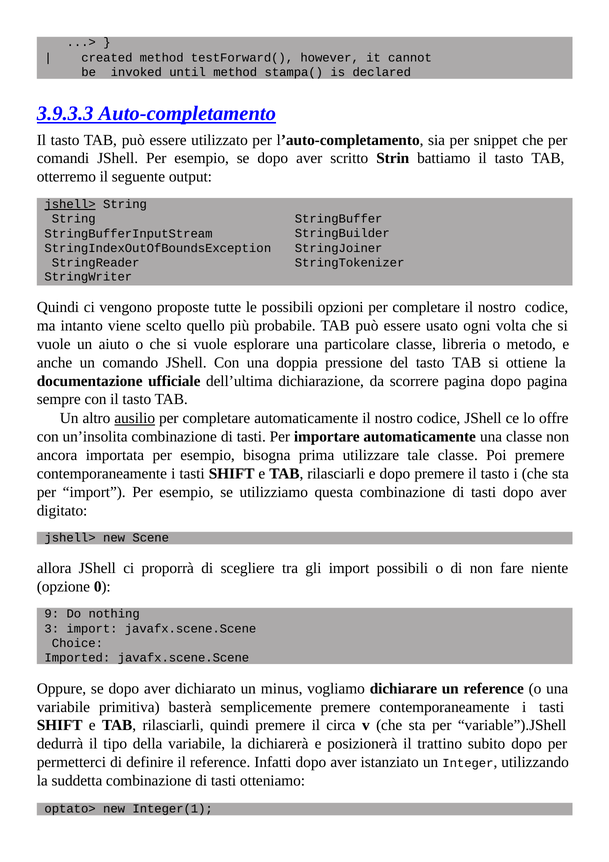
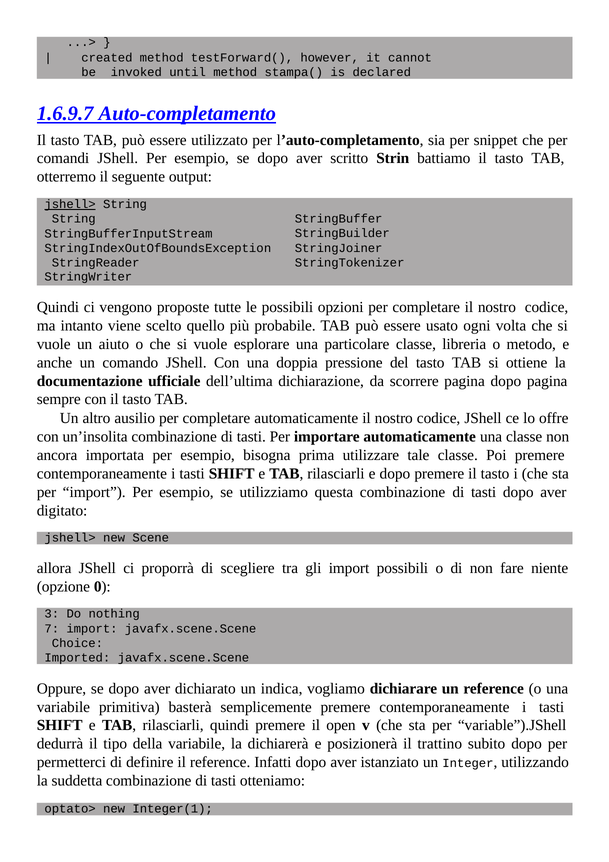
3.9.3.3: 3.9.3.3 -> 1.6.9.7 (65, 114)
ausilio underline: present -> none (135, 418)
9: 9 -> 3 (52, 614)
3: 3 -> 7 (52, 629)
minus: minus -> indica (282, 688)
circa: circa -> open (341, 725)
